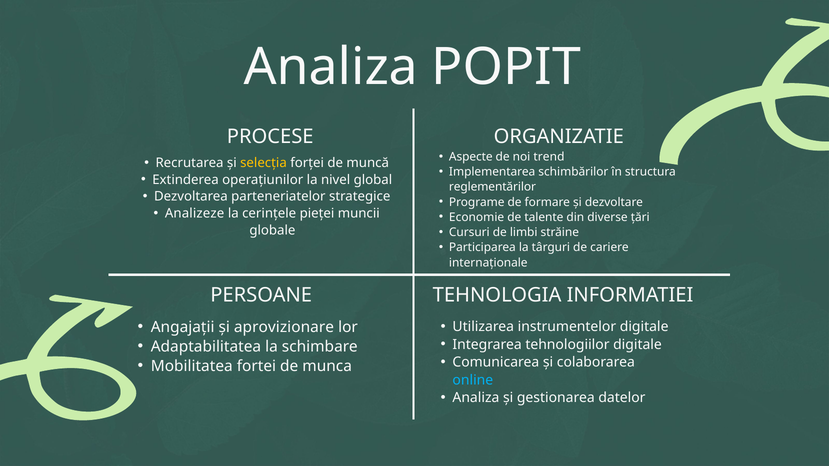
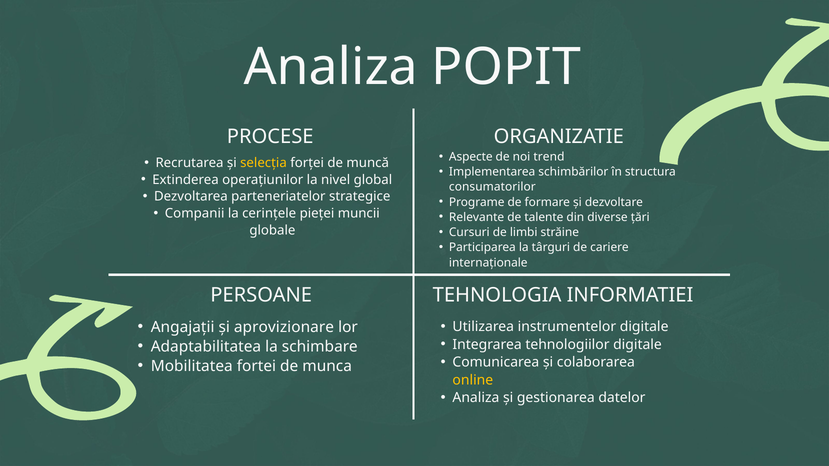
reglementărilor: reglementărilor -> consumatorilor (492, 187)
Analizeze: Analizeze -> Companii (195, 214)
Economie: Economie -> Relevante (477, 217)
online colour: light blue -> yellow (473, 380)
